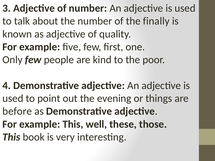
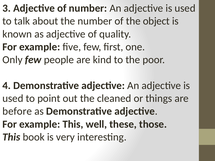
finally: finally -> object (156, 21)
evening: evening -> cleaned (114, 99)
